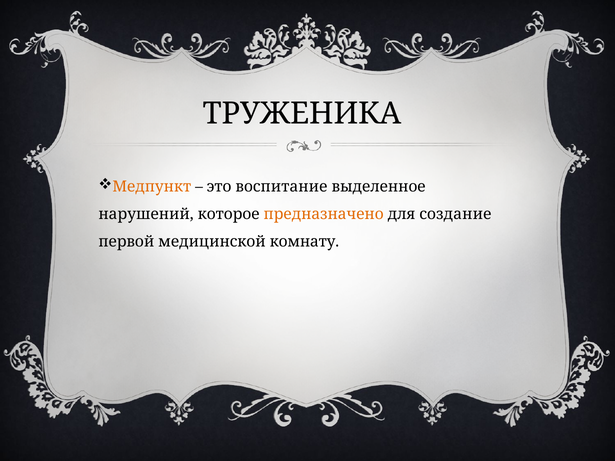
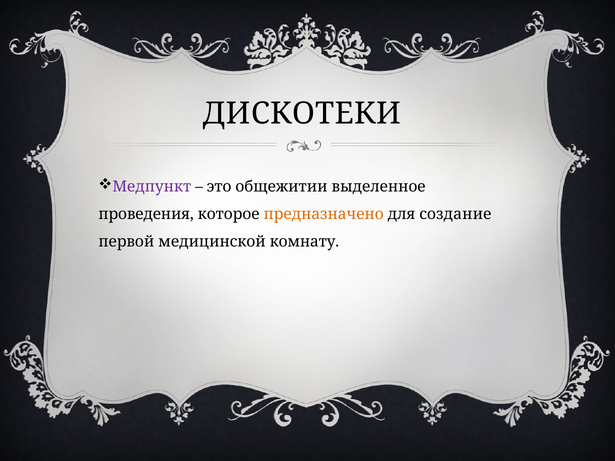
ТРУЖЕНИКА: ТРУЖЕНИКА -> ДИСКОТЕКИ (302, 114)
Медпункт colour: orange -> purple (152, 187)
воспитание: воспитание -> общежитии (281, 187)
нарушений: нарушений -> проведения (146, 214)
